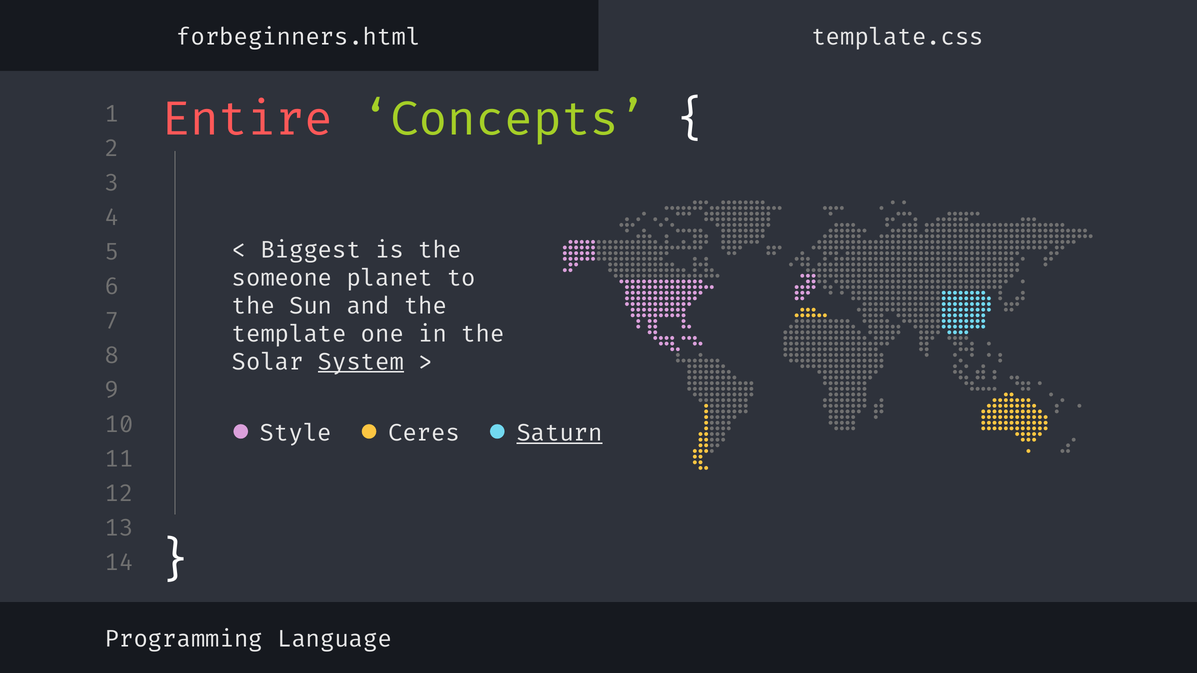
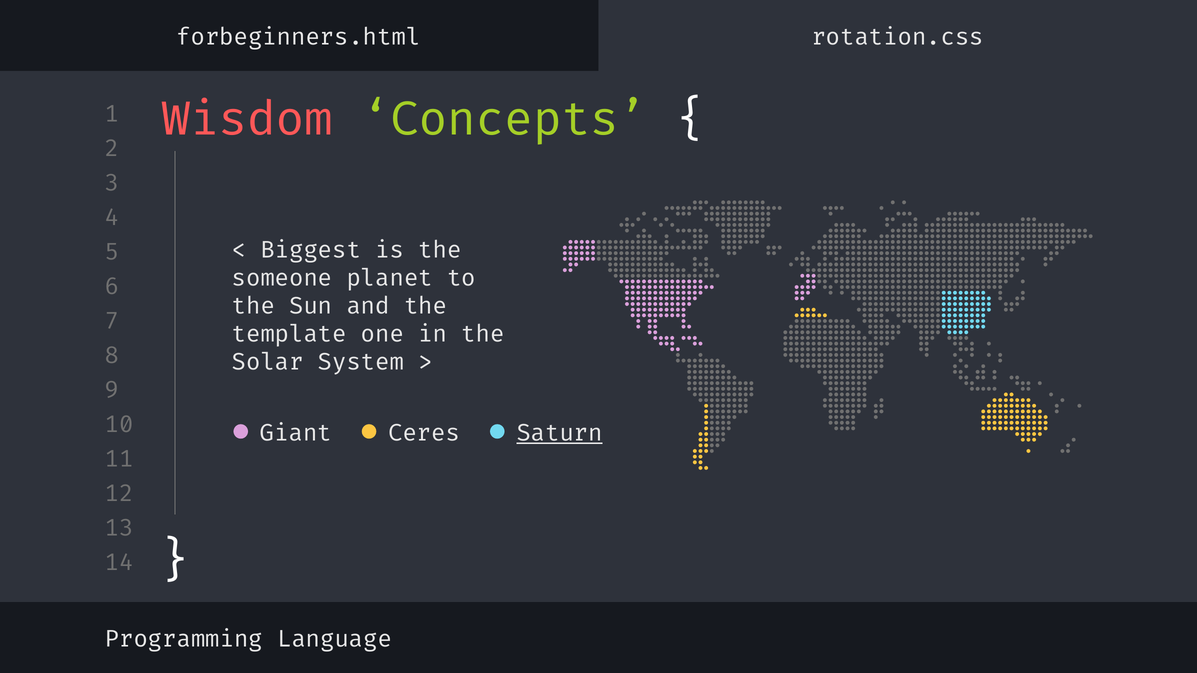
template.css: template.css -> rotation.css (898, 37)
Entire: Entire -> Wisdom (247, 119)
System underline: present -> none (361, 362)
Style: Style -> Giant (296, 433)
